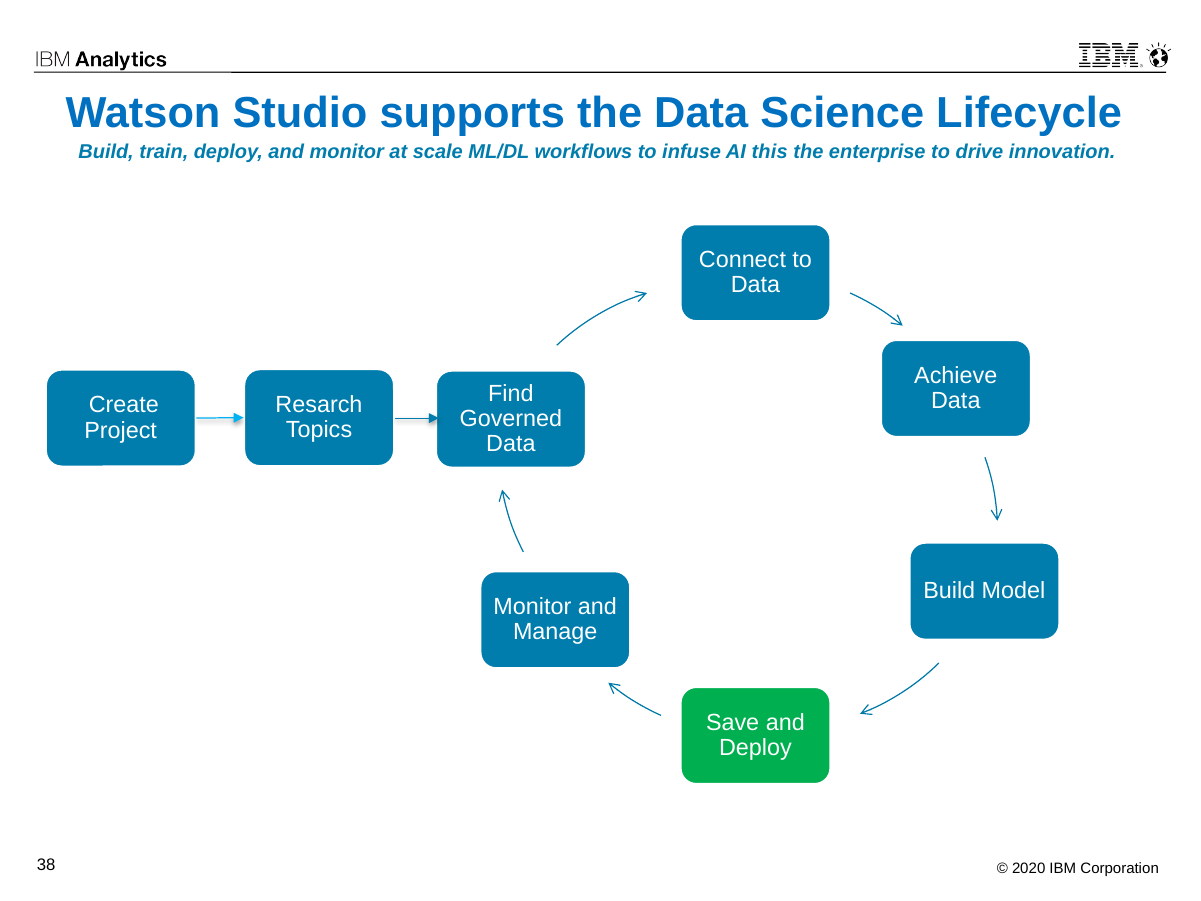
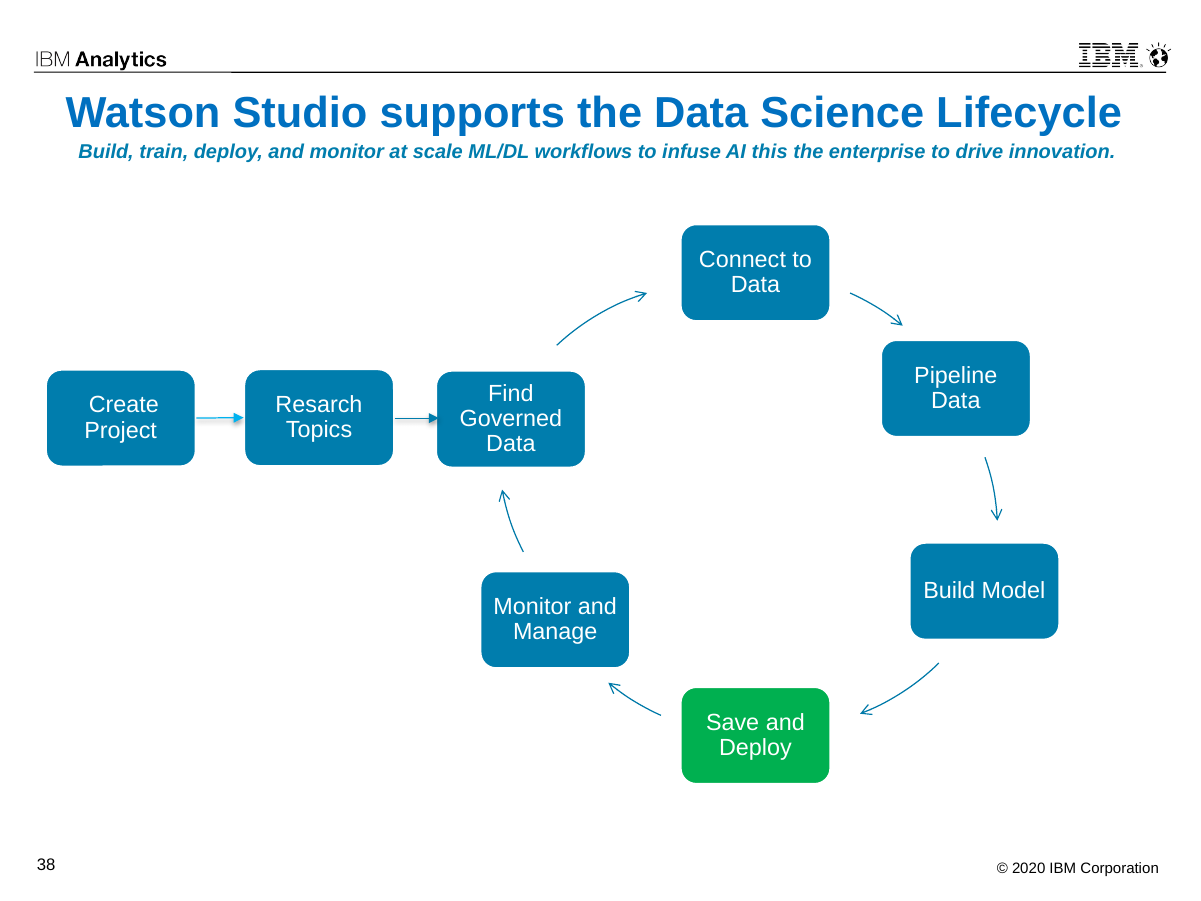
Achieve: Achieve -> Pipeline (956, 376)
